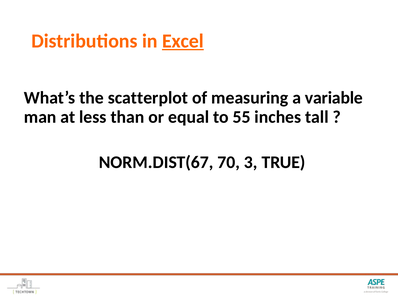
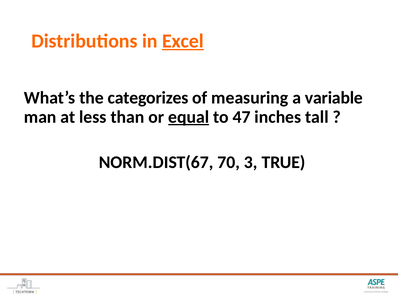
scatterplot: scatterplot -> categorizes (148, 98)
equal underline: none -> present (189, 117)
55: 55 -> 47 (242, 117)
